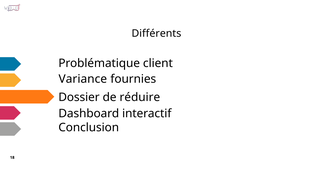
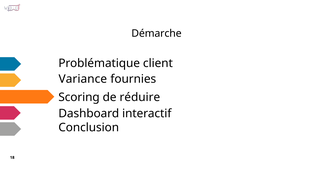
Différents: Différents -> Démarche (157, 34)
Dossier: Dossier -> Scoring (79, 97)
